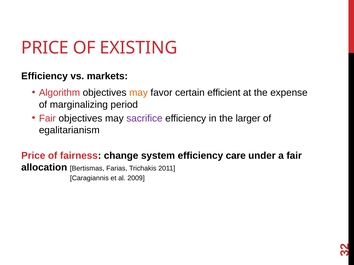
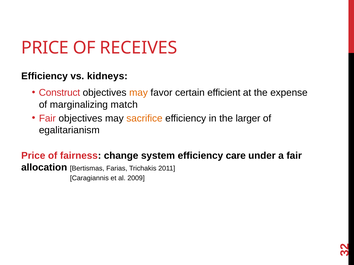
EXISTING: EXISTING -> RECEIVES (138, 48)
markets: markets -> kidneys (107, 76)
Algorithm: Algorithm -> Construct (59, 93)
period: period -> match (124, 105)
sacrifice colour: purple -> orange (144, 119)
